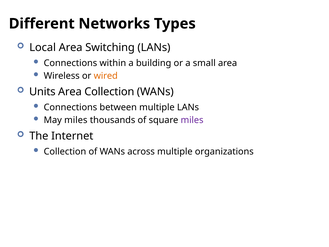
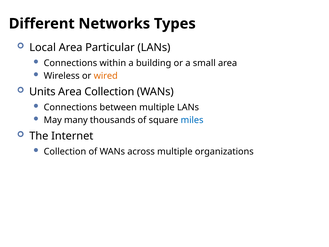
Switching: Switching -> Particular (110, 47)
May miles: miles -> many (76, 120)
miles colour: purple -> blue (192, 120)
